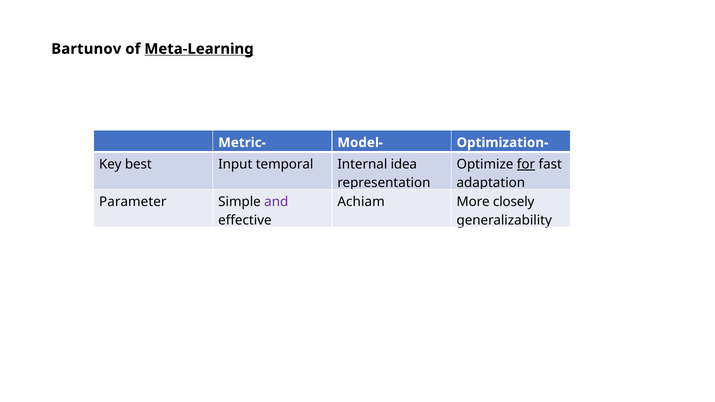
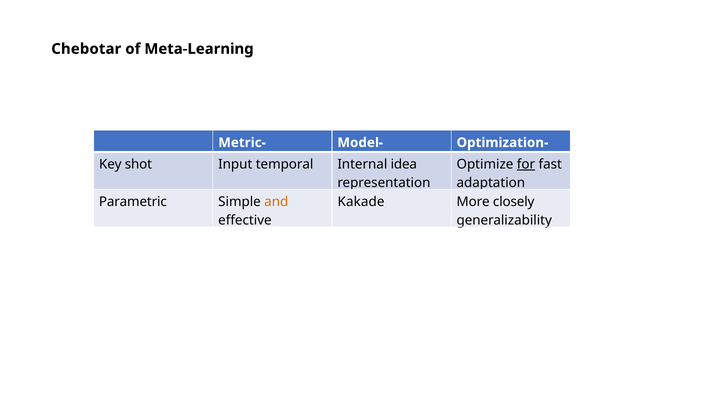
Bartunov: Bartunov -> Chebotar (86, 49)
Meta-Learning underline: present -> none (199, 49)
best: best -> shot (138, 164)
Parameter: Parameter -> Parametric (133, 202)
and colour: purple -> orange (276, 202)
Achiam: Achiam -> Kakade (361, 202)
